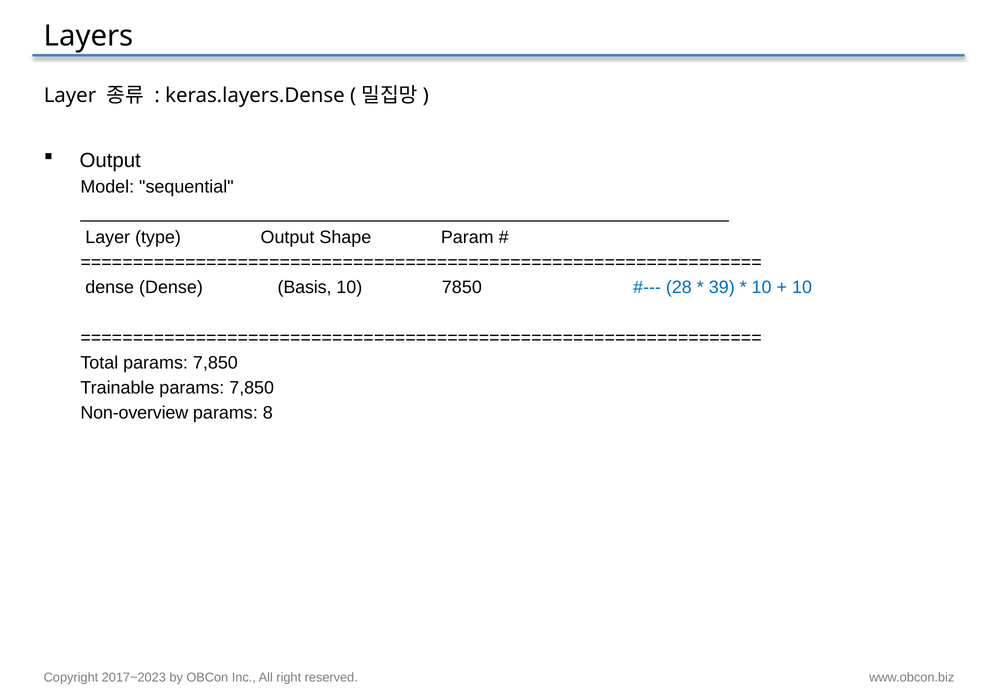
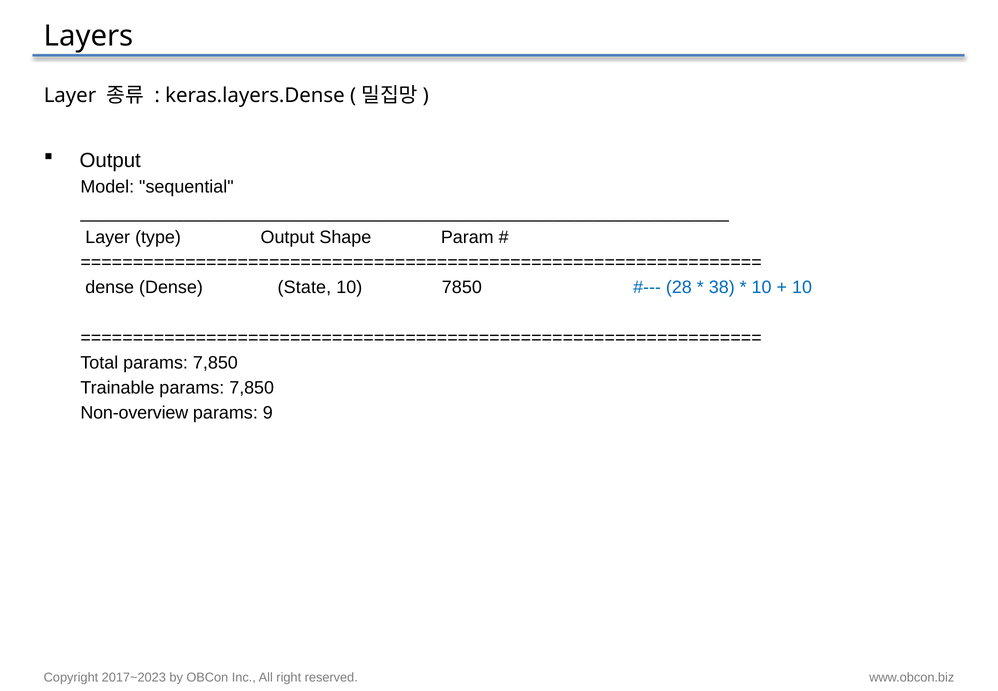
Basis: Basis -> State (304, 287)
39: 39 -> 38 (722, 287)
8: 8 -> 9 (268, 413)
